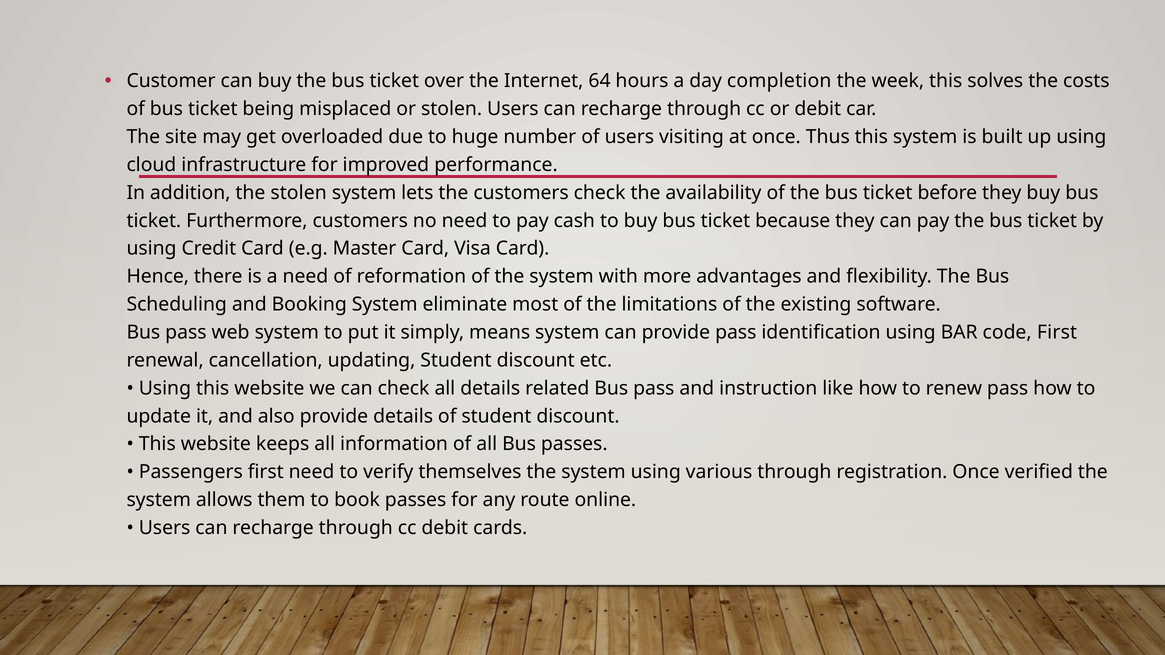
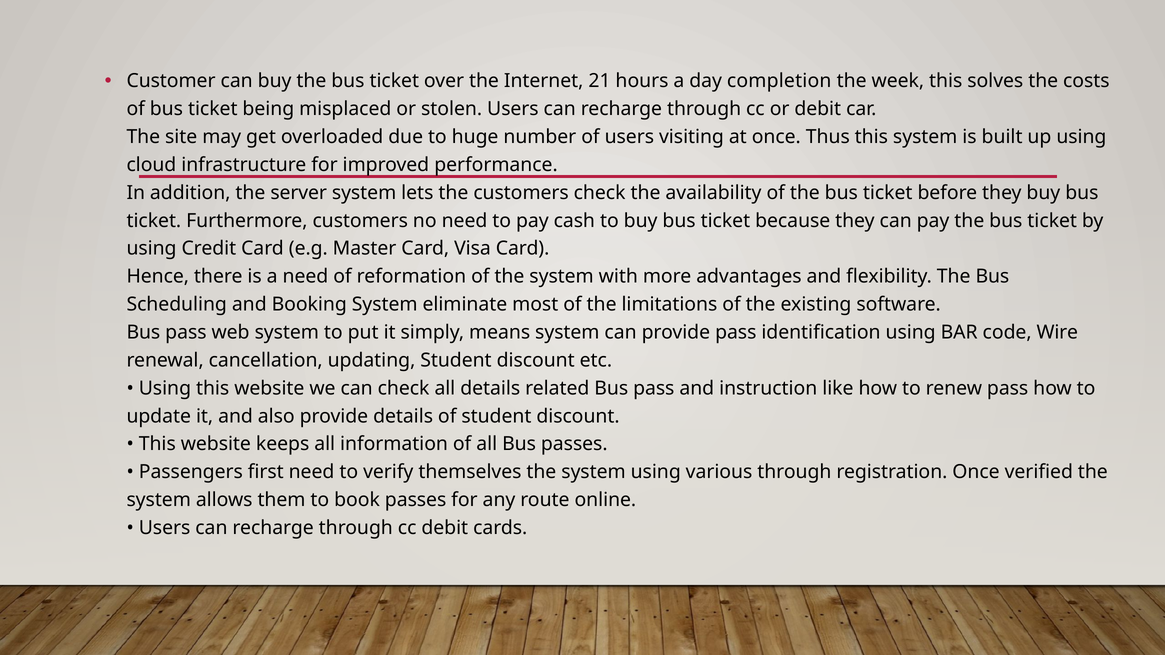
64: 64 -> 21 (600, 81)
the stolen: stolen -> server (299, 193)
code First: First -> Wire (1057, 332)
